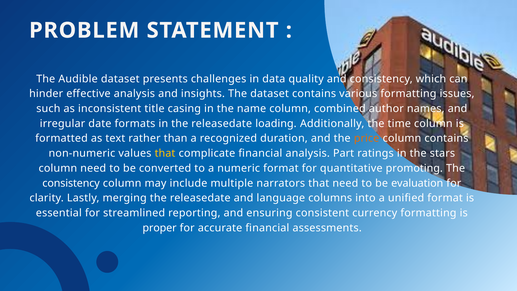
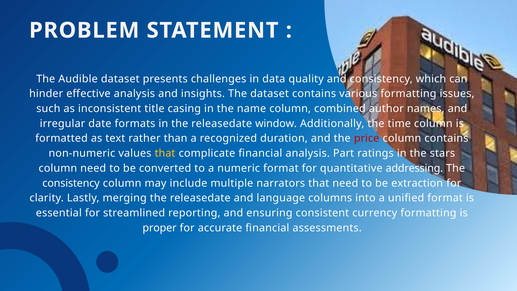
loading: loading -> window (276, 123)
price colour: orange -> red (367, 138)
promoting: promoting -> addressing (414, 168)
evaluation: evaluation -> extraction (417, 183)
